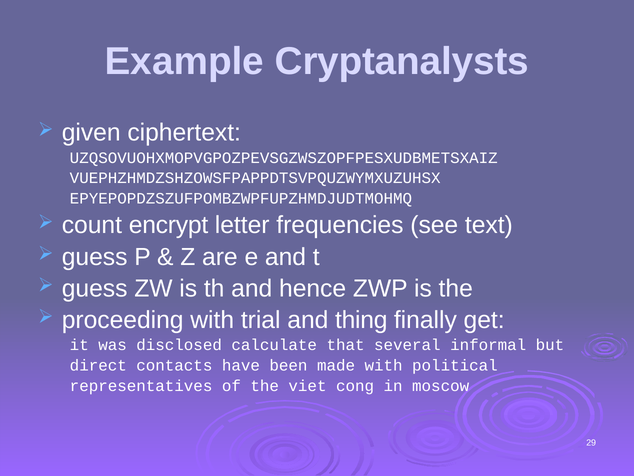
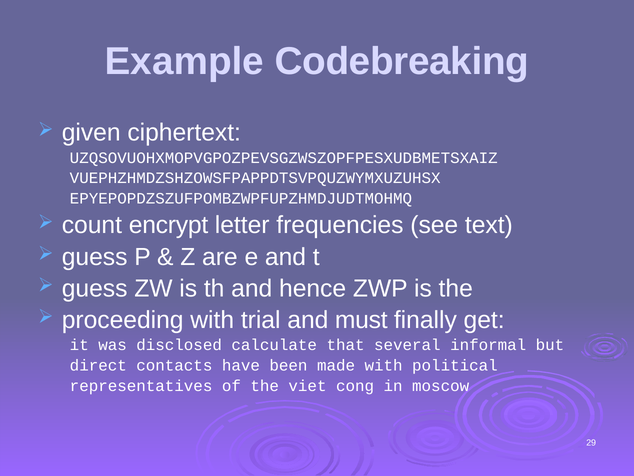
Cryptanalysts: Cryptanalysts -> Codebreaking (402, 61)
thing: thing -> must (361, 320)
